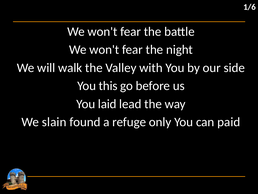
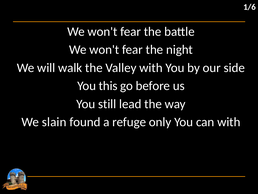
laid: laid -> still (107, 104)
can paid: paid -> with (229, 122)
